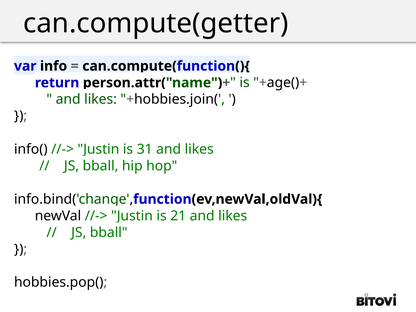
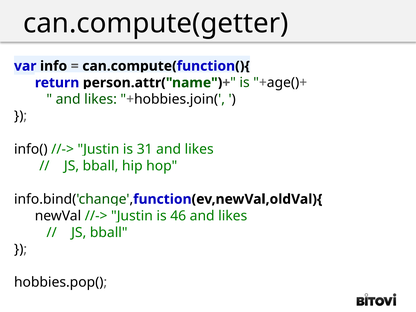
21: 21 -> 46 (178, 216)
